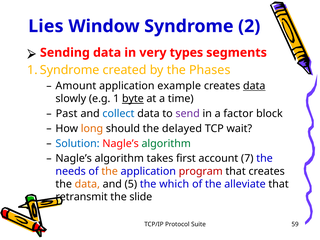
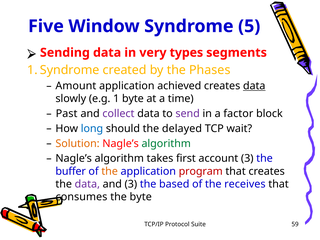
Lies: Lies -> Five (46, 26)
2: 2 -> 5 (249, 26)
example: example -> achieved (179, 86)
byte underline: present -> none (133, 99)
collect colour: blue -> purple (118, 114)
long colour: orange -> blue (92, 129)
Solution colour: blue -> orange (78, 144)
account 7: 7 -> 3 (247, 158)
needs: needs -> buffer (71, 171)
data colour: orange -> purple (87, 184)
and 5: 5 -> 3 (131, 184)
which: which -> based (174, 184)
alleviate: alleviate -> receives (245, 184)
retransmit: retransmit -> consumes (81, 197)
the slide: slide -> byte (141, 197)
